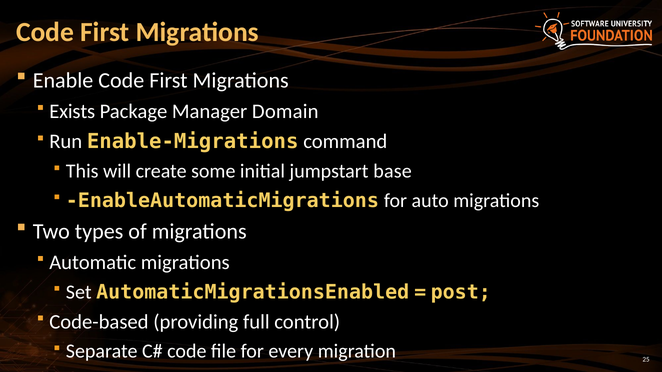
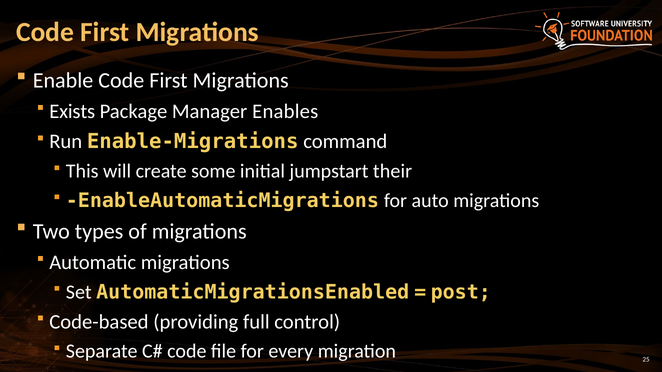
Domain: Domain -> Enables (285, 112)
base: base -> their (393, 171)
